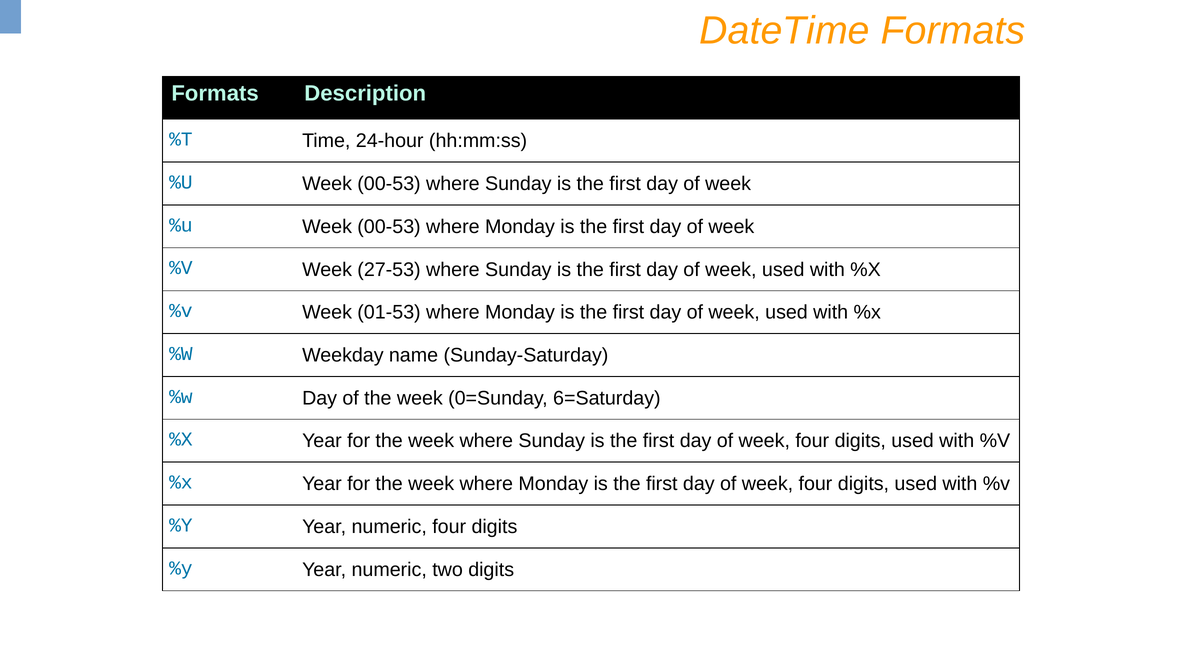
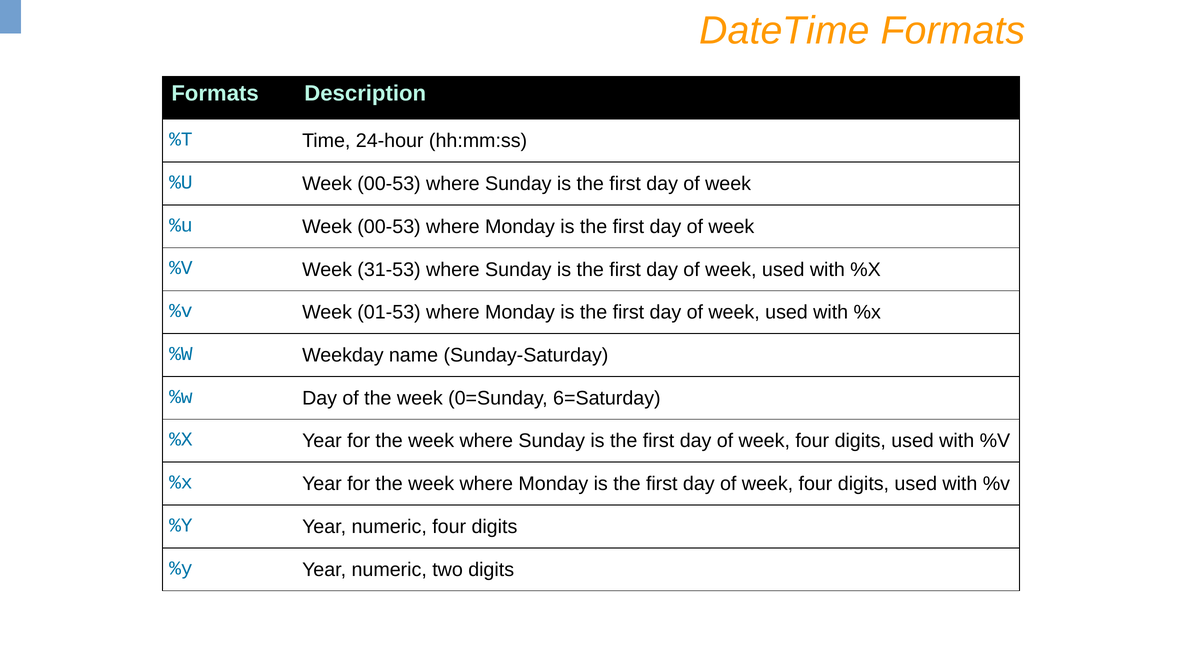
27-53: 27-53 -> 31-53 (389, 269)
